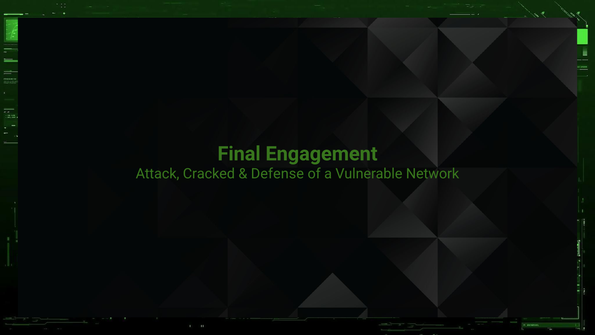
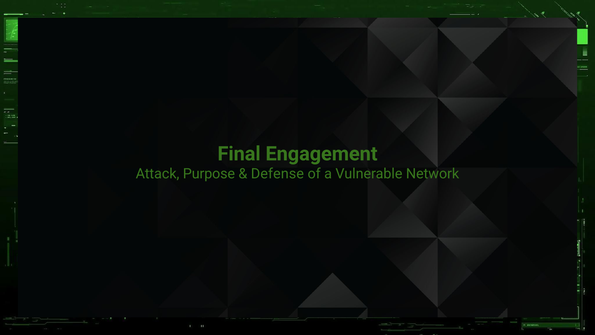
Cracked: Cracked -> Purpose (209, 174)
